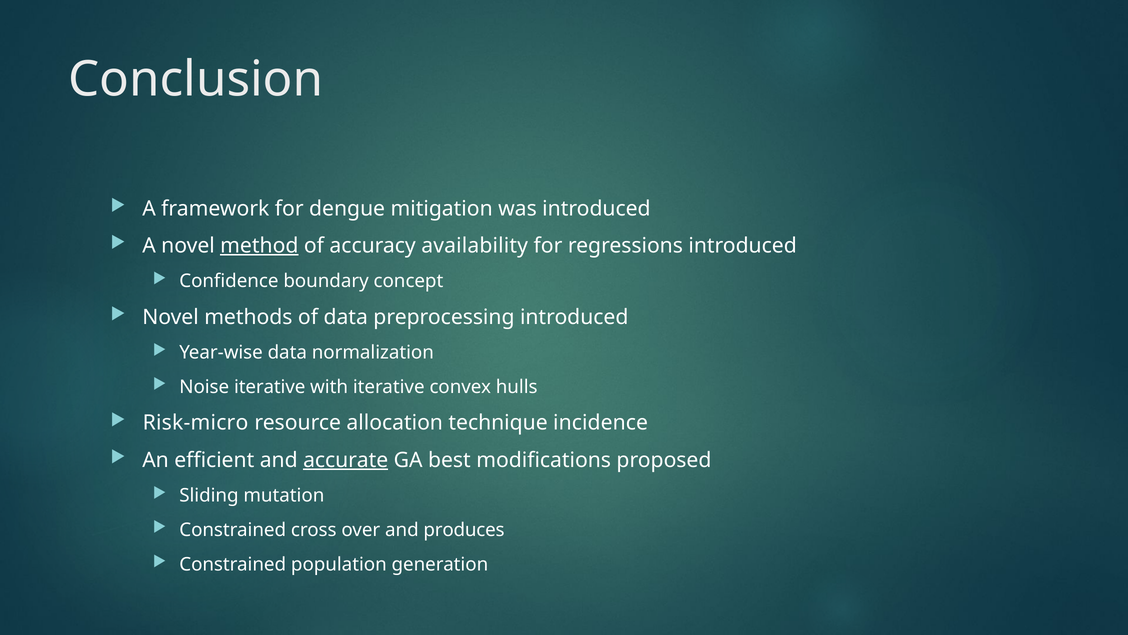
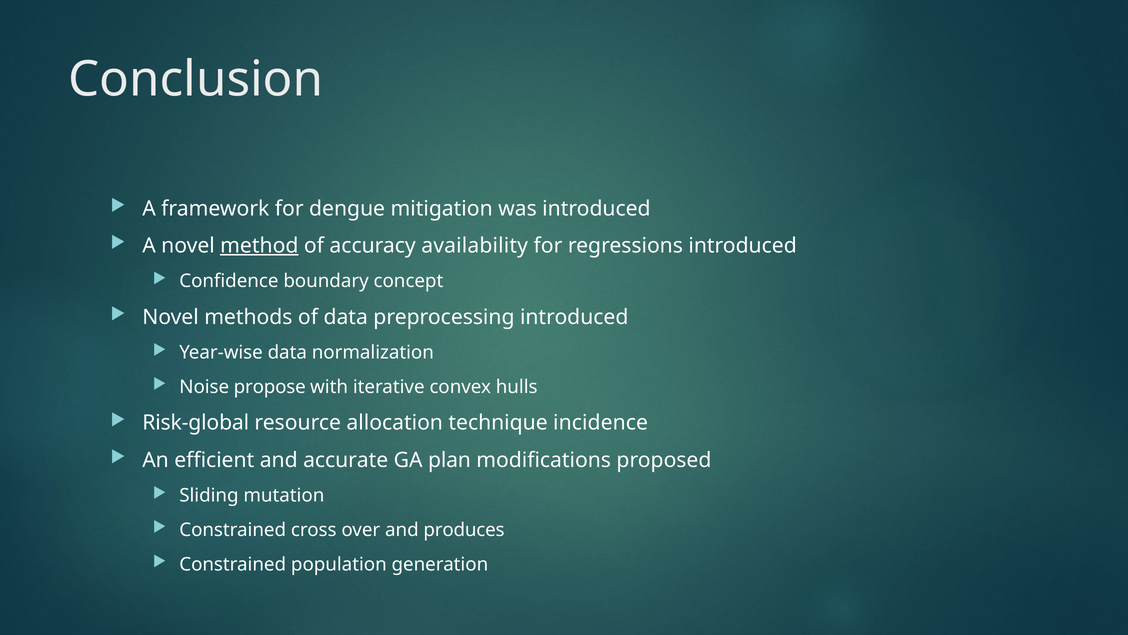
Noise iterative: iterative -> propose (270, 387)
Risk-micro: Risk-micro -> Risk-global (196, 423)
accurate underline: present -> none (346, 460)
best: best -> plan (450, 460)
